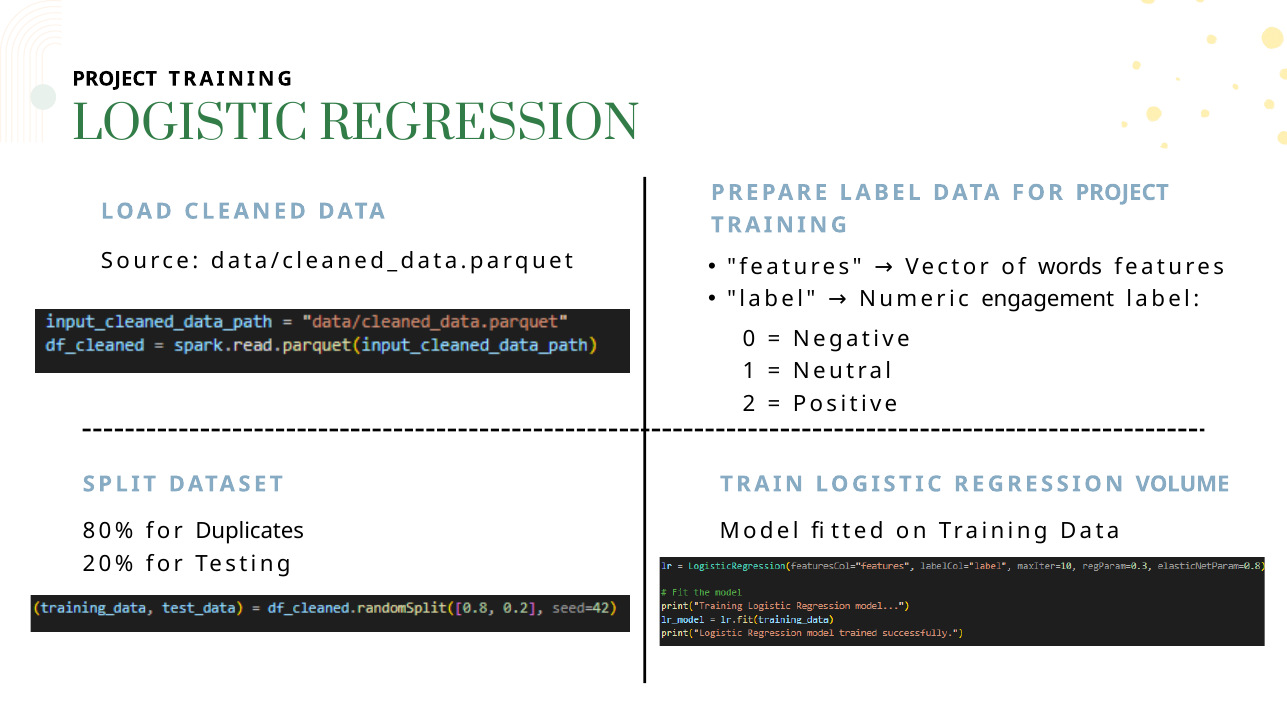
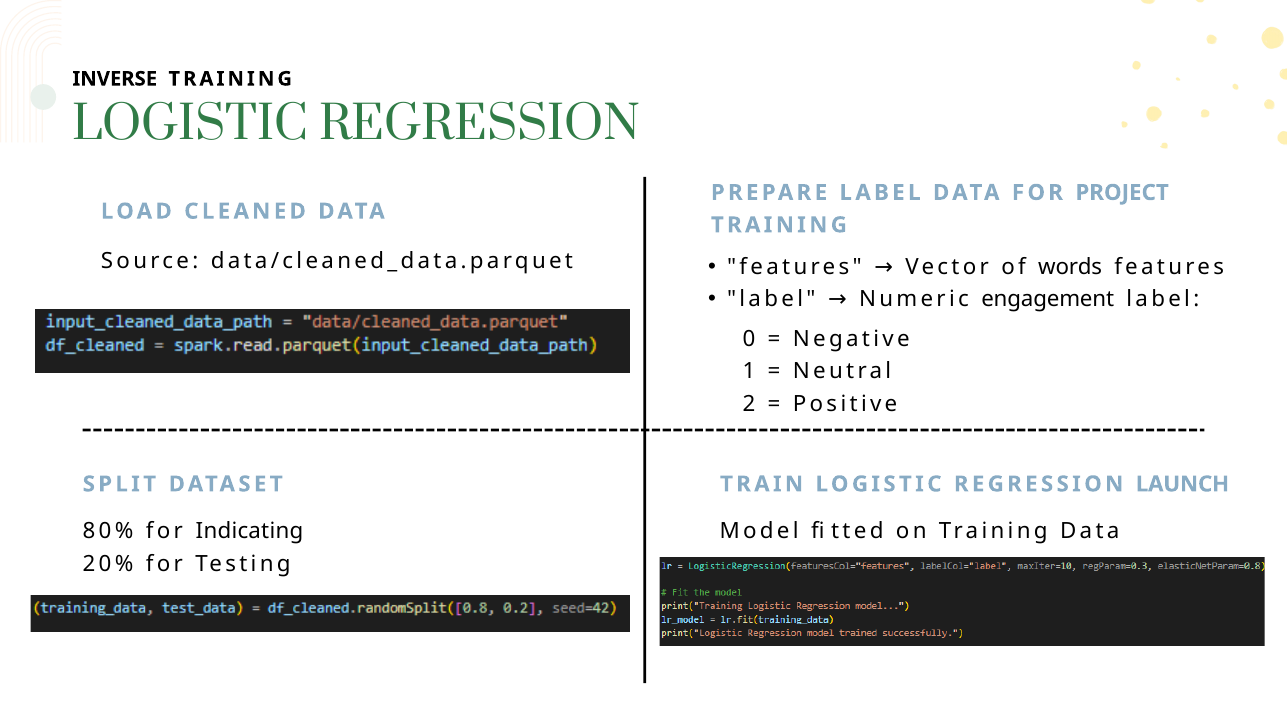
PROJECT: PROJECT -> INVERSE (115, 79)
VOLUME: VOLUME -> LAUNCH (1182, 484)
Duplicates: Duplicates -> Indicating (250, 531)
